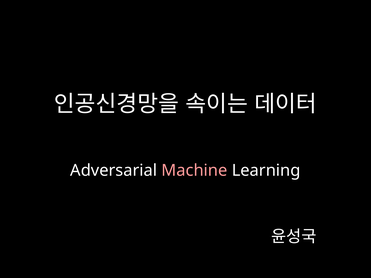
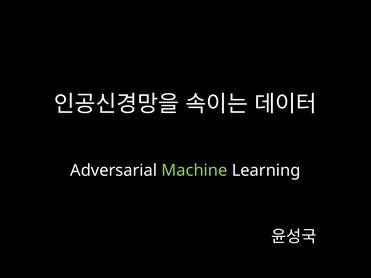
Machine colour: pink -> light green (194, 171)
